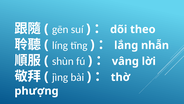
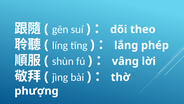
nhẫn: nhẫn -> phép (155, 45)
